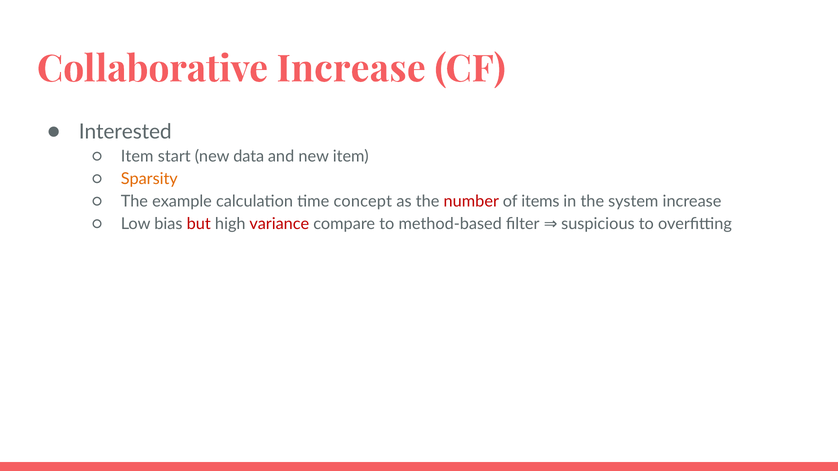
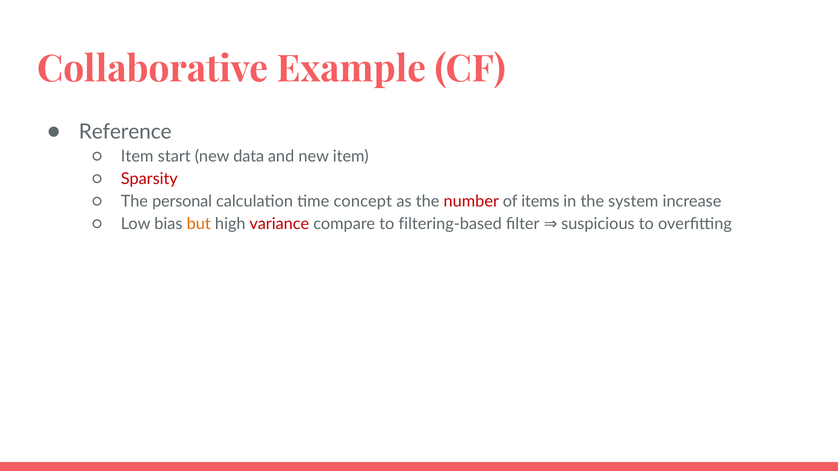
Collaborative Increase: Increase -> Example (351, 69)
Interested: Interested -> Reference (125, 132)
Sparsity colour: orange -> red (149, 179)
example: example -> personal (182, 202)
but colour: red -> orange (199, 224)
method-based: method-based -> filtering-based (450, 224)
